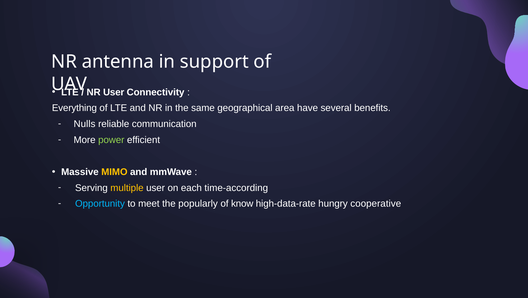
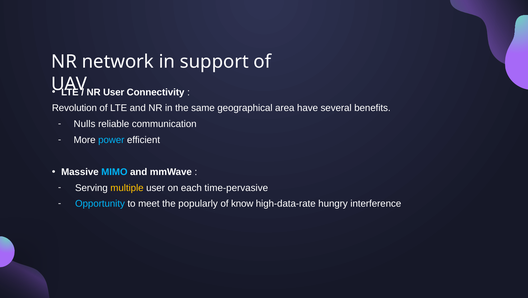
antenna: antenna -> network (118, 62)
Everything: Everything -> Revolution (74, 108)
power colour: light green -> light blue (111, 140)
MIMO colour: yellow -> light blue (114, 172)
time-according: time-according -> time-pervasive (236, 187)
cooperative: cooperative -> interference (376, 203)
